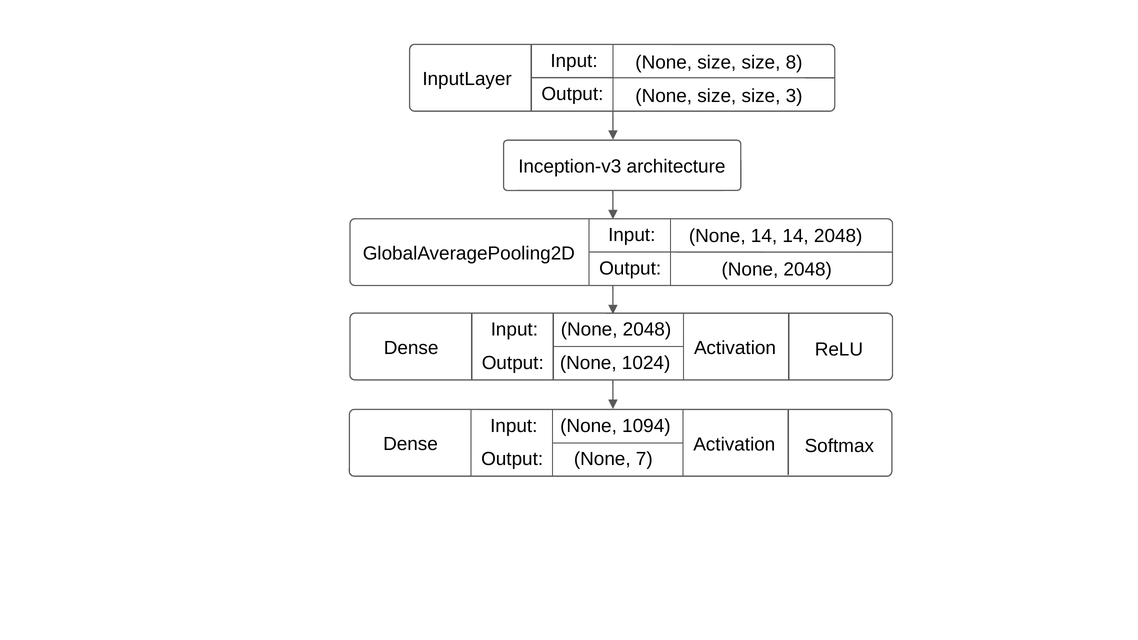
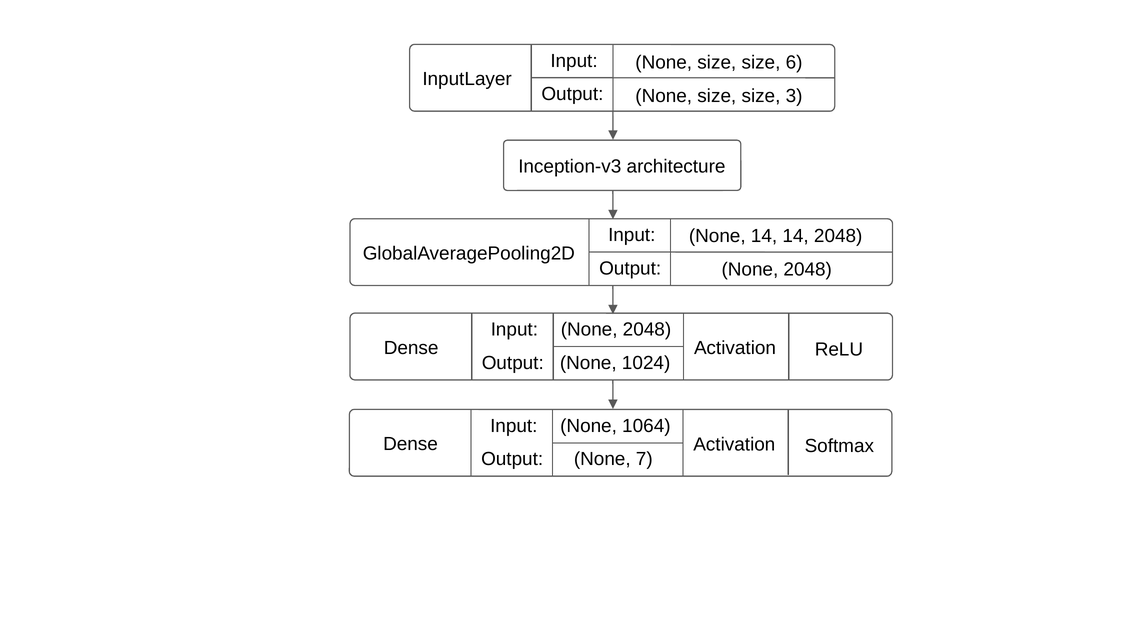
8: 8 -> 6 (794, 63)
1094: 1094 -> 1064 (646, 426)
